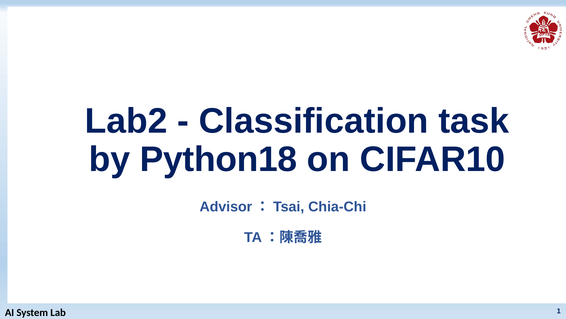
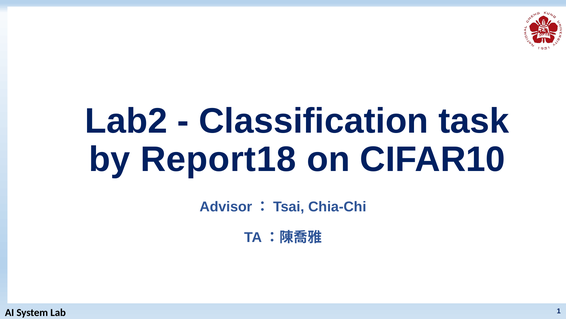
Python18: Python18 -> Report18 (218, 159)
